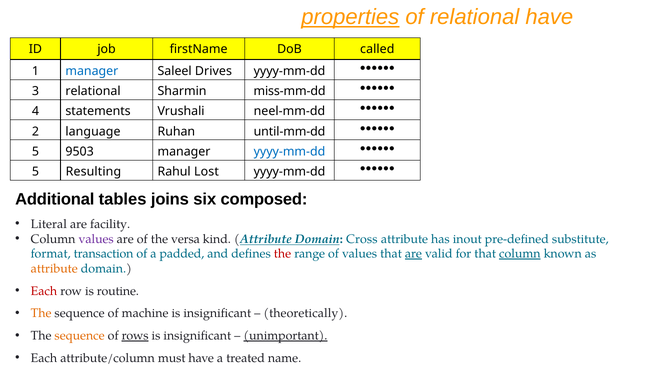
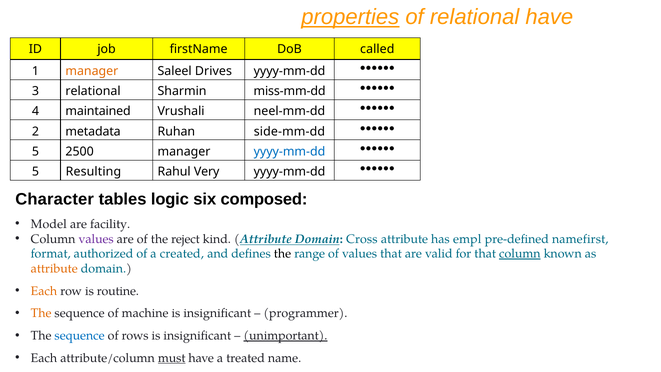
manager colour: blue -> orange (92, 71)
statements: statements -> maintained (98, 111)
language: language -> metadata (93, 131)
until-mm-dd: until-mm-dd -> side-mm-dd (289, 131)
9503: 9503 -> 2500 (80, 151)
Lost: Lost -> Very (207, 172)
Additional: Additional -> Character (55, 199)
joins: joins -> logic (170, 199)
Literal: Literal -> Model (49, 224)
versa: versa -> reject (185, 239)
inout: inout -> empl (467, 239)
substitute: substitute -> namefirst (580, 239)
transaction: transaction -> authorized (104, 254)
padded: padded -> created (182, 254)
the colour: red -> black (282, 254)
are underline: present -> none (413, 254)
Each colour: red -> orange (44, 291)
theoretically: theoretically -> programmer (305, 313)
sequence colour: orange -> blue (80, 335)
rows underline: present -> none (135, 335)
must underline: none -> present (172, 358)
